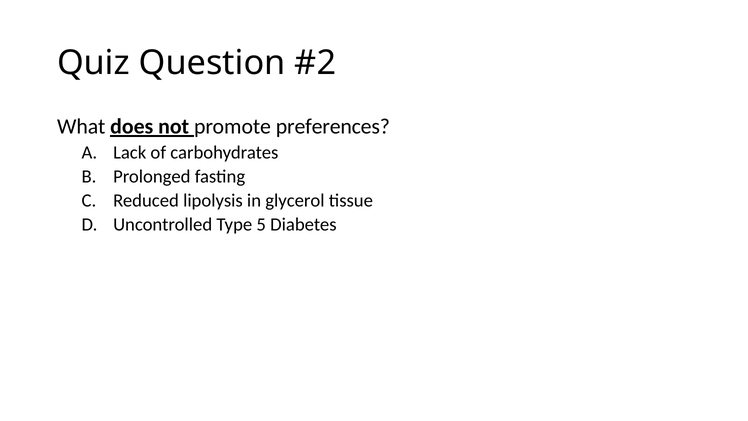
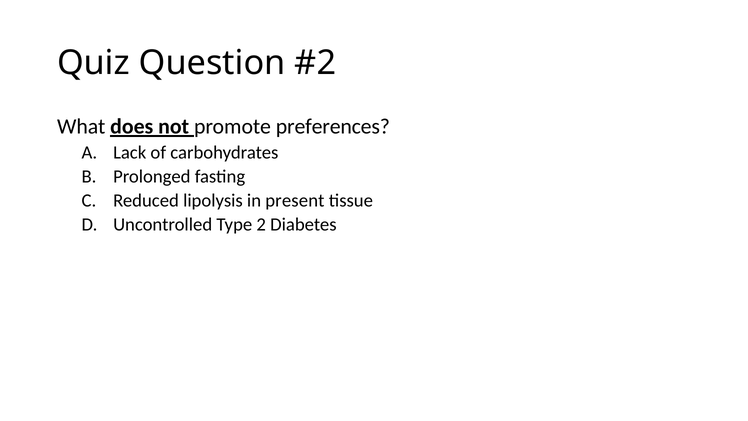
glycerol: glycerol -> present (295, 200)
5: 5 -> 2 (261, 224)
